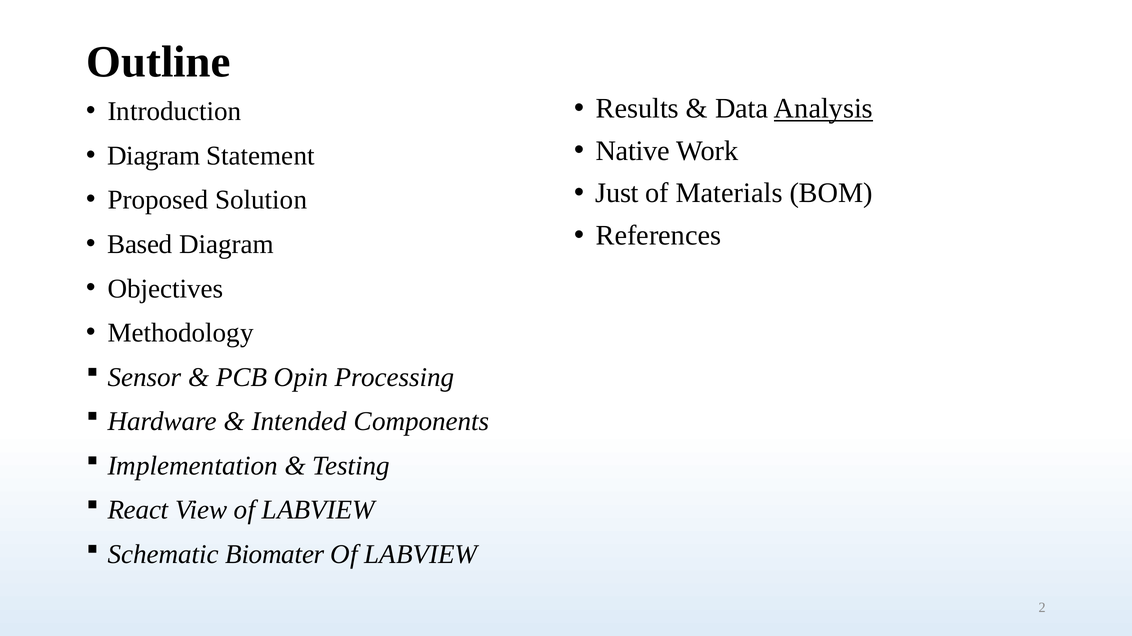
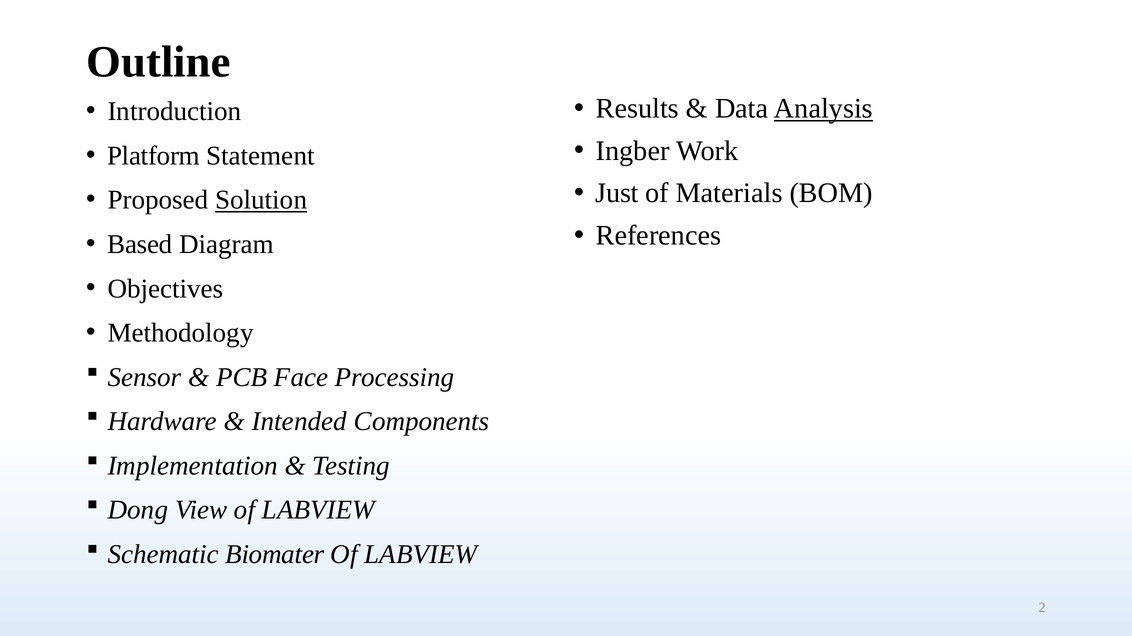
Native: Native -> Ingber (633, 151)
Diagram: Diagram -> Platform (154, 156)
Solution underline: none -> present (261, 200)
Opin: Opin -> Face (301, 378)
React: React -> Dong (138, 511)
